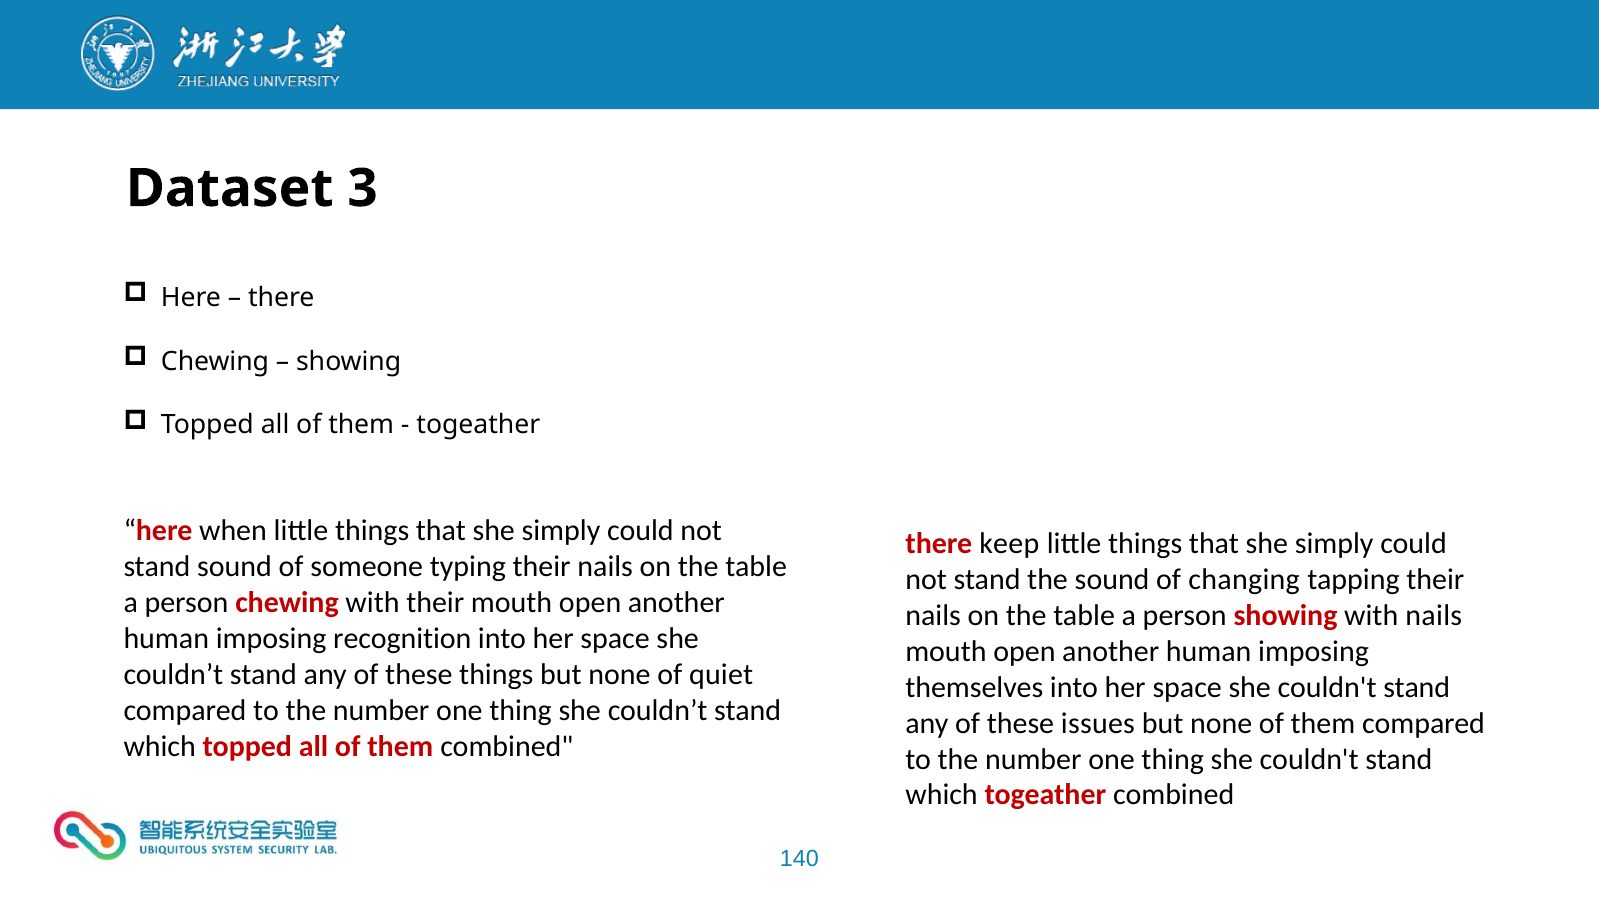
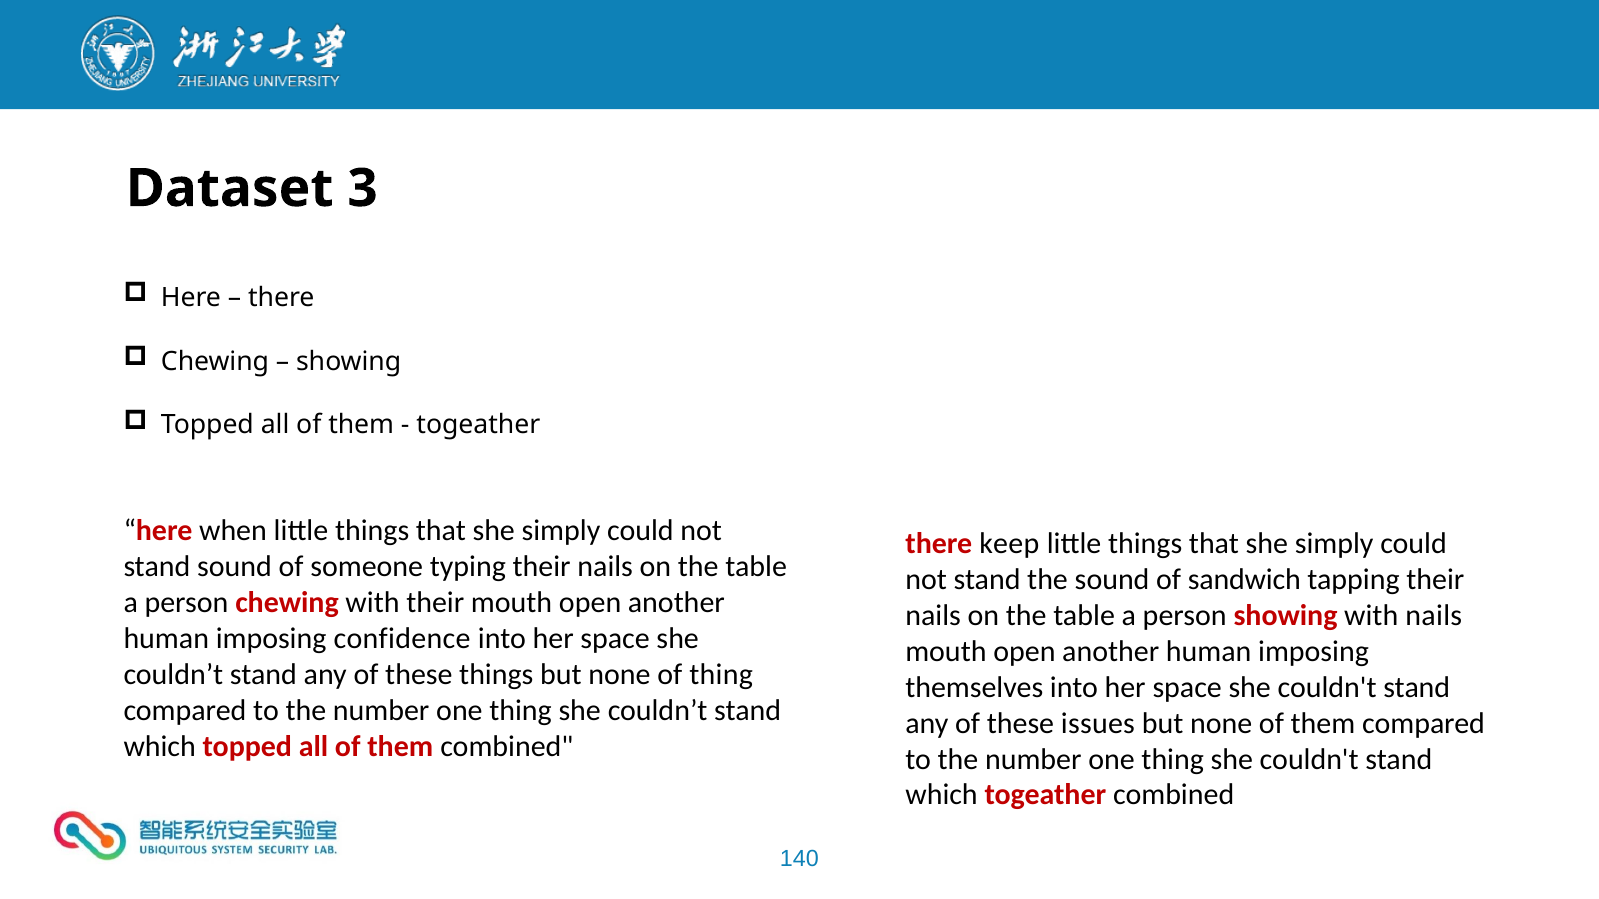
changing: changing -> sandwich (1244, 580)
recognition: recognition -> confidence (402, 639)
of quiet: quiet -> thing (721, 675)
